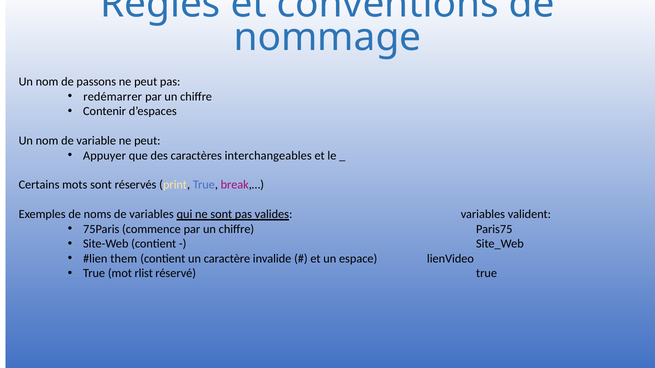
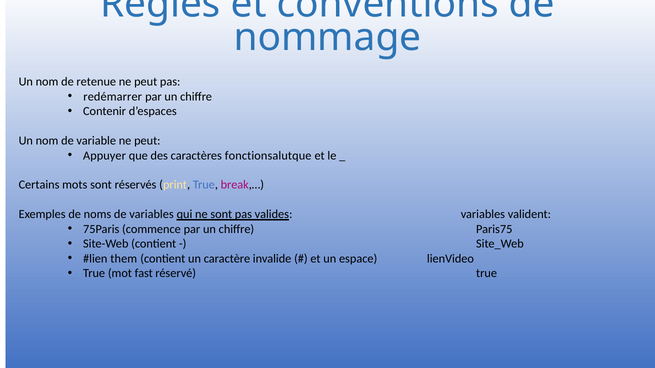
passons: passons -> retenue (96, 82)
interchangeables: interchangeables -> fonctionsalutque (268, 156)
rlist: rlist -> fast (144, 274)
